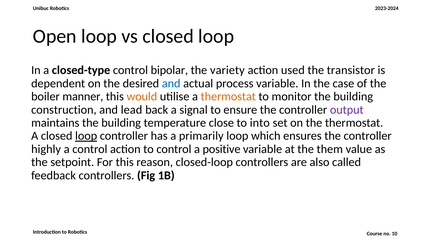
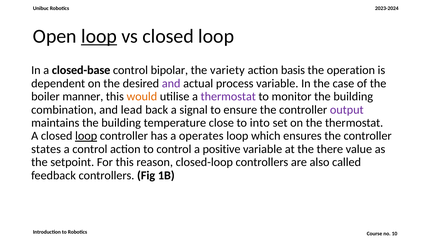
loop underline: none -> present (99, 36)
closed-type: closed-type -> closed-base (81, 70)
used: used -> basis (293, 70)
transistor: transistor -> operation (351, 70)
and colour: blue -> purple (171, 83)
thermostat colour: orange -> purple (228, 97)
construction: construction -> combination (64, 110)
primarily: primarily -> operates (201, 136)
highly: highly -> states (46, 149)
them: them -> there (330, 149)
